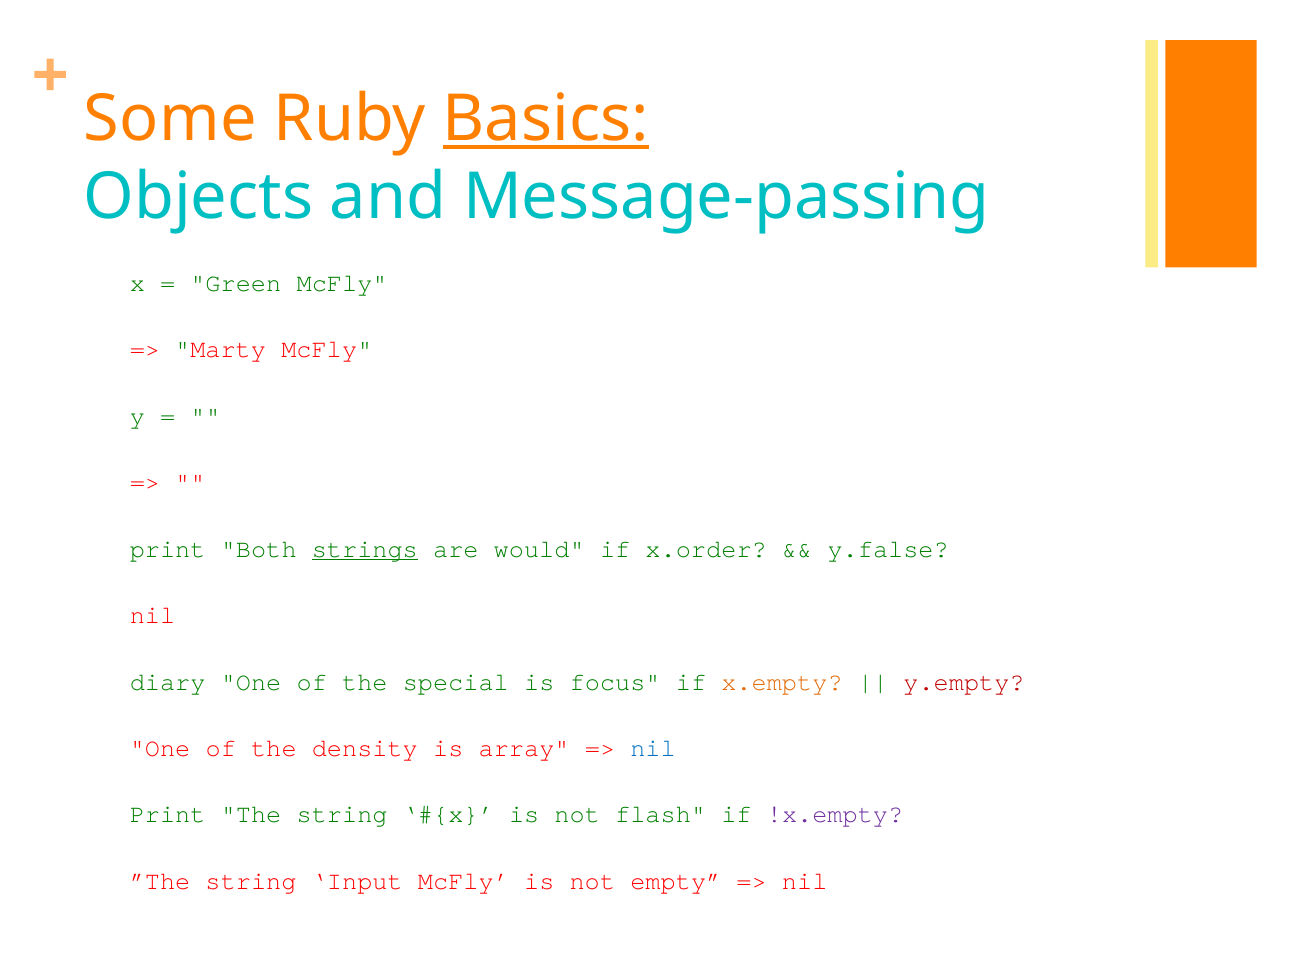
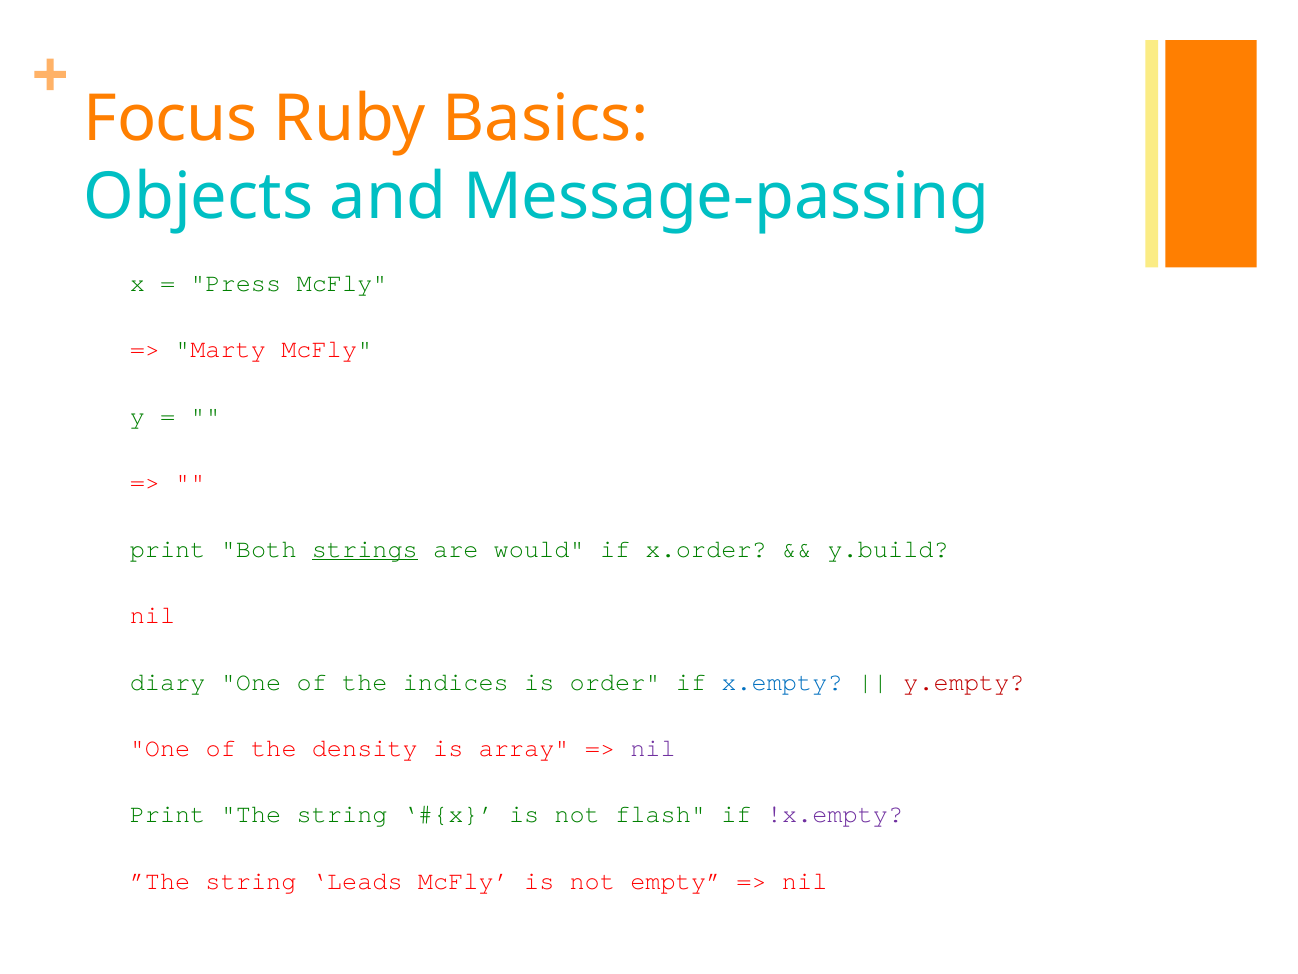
Some: Some -> Focus (171, 119)
Basics underline: present -> none (546, 119)
Green: Green -> Press (236, 283)
y.false: y.false -> y.build (888, 549)
special: special -> indices (456, 681)
focus: focus -> order (615, 681)
x.empty colour: orange -> blue (782, 681)
nil colour: blue -> purple (653, 748)
Input: Input -> Leads (357, 880)
